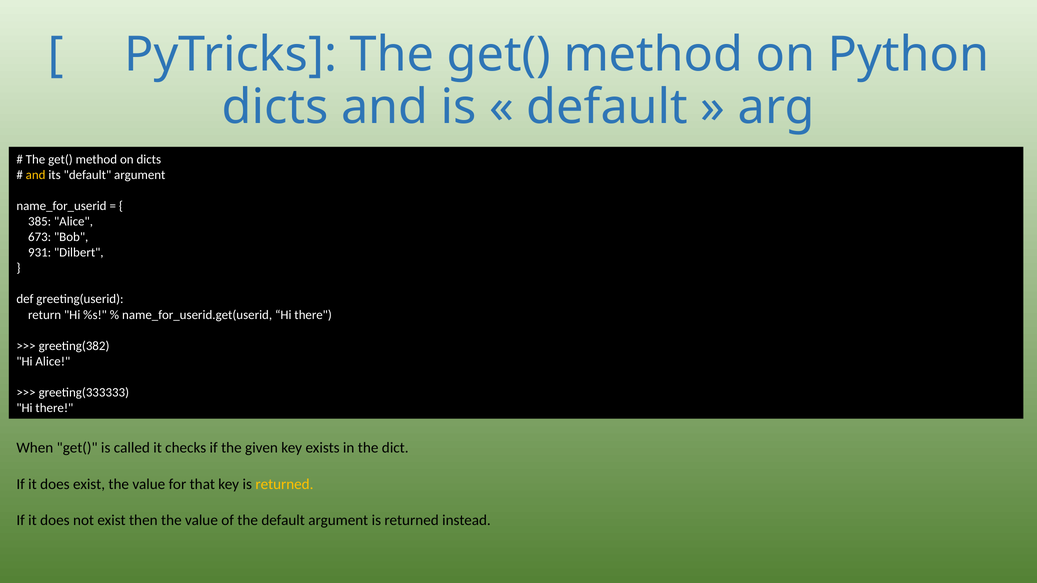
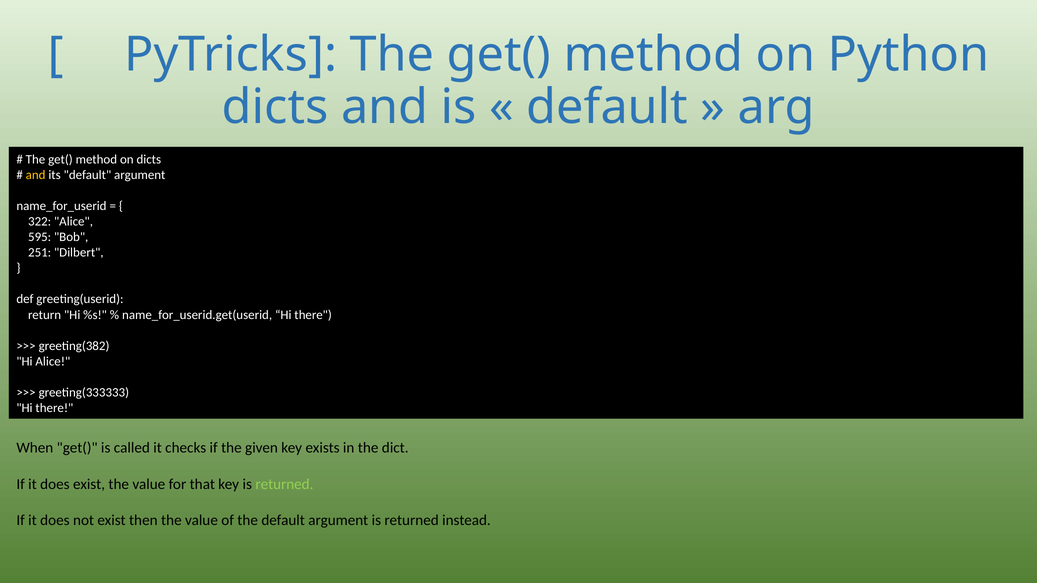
385: 385 -> 322 (40, 222)
673: 673 -> 595 (40, 237)
931: 931 -> 251 (40, 253)
returned colour: yellow -> light green (284, 484)
